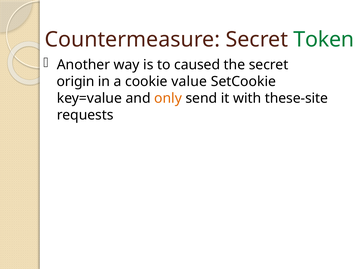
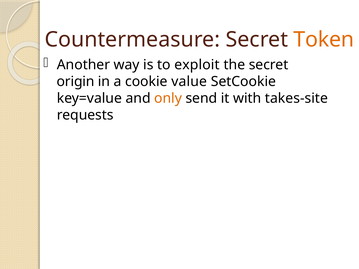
Token colour: green -> orange (324, 39)
caused: caused -> exploit (197, 65)
these-site: these-site -> takes-site (296, 98)
